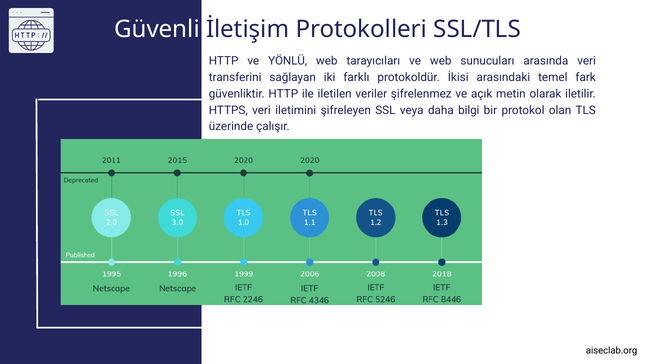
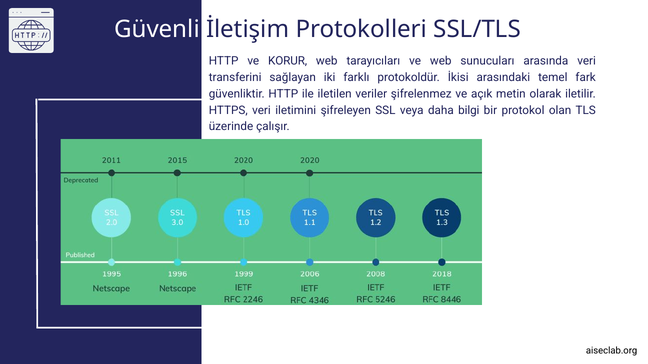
YÖNLÜ: YÖNLÜ -> KORUR (288, 61)
